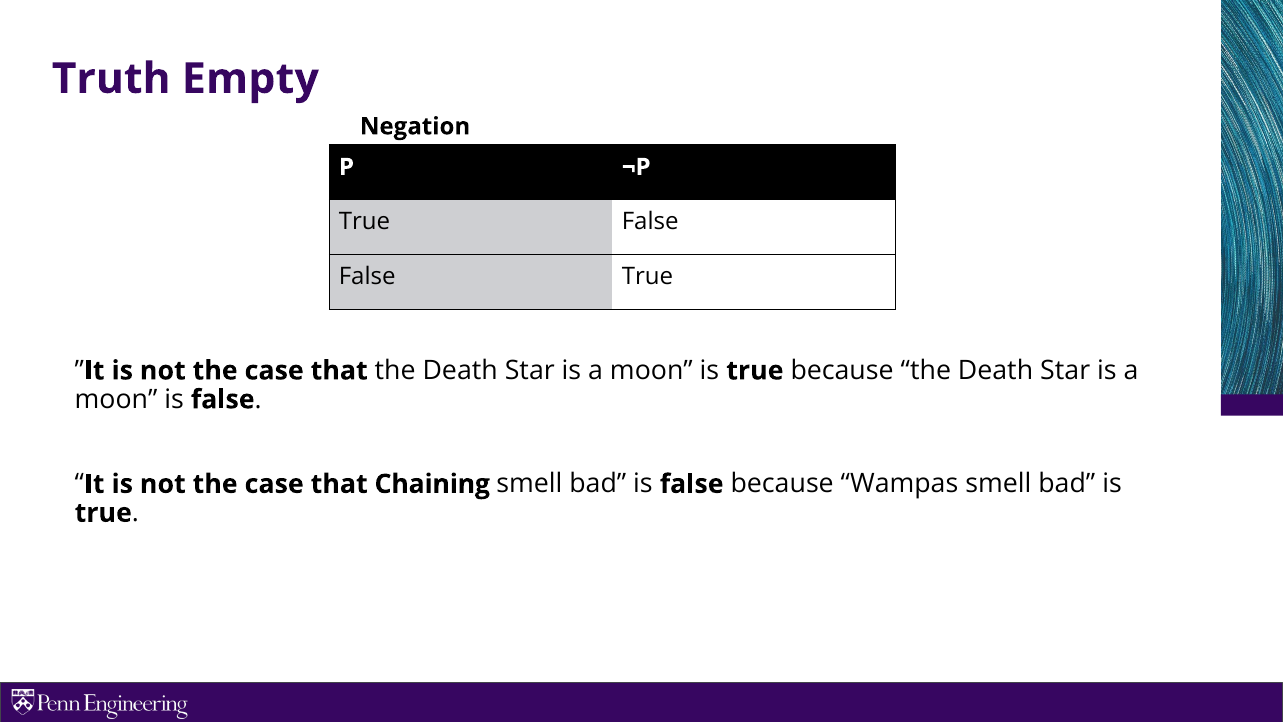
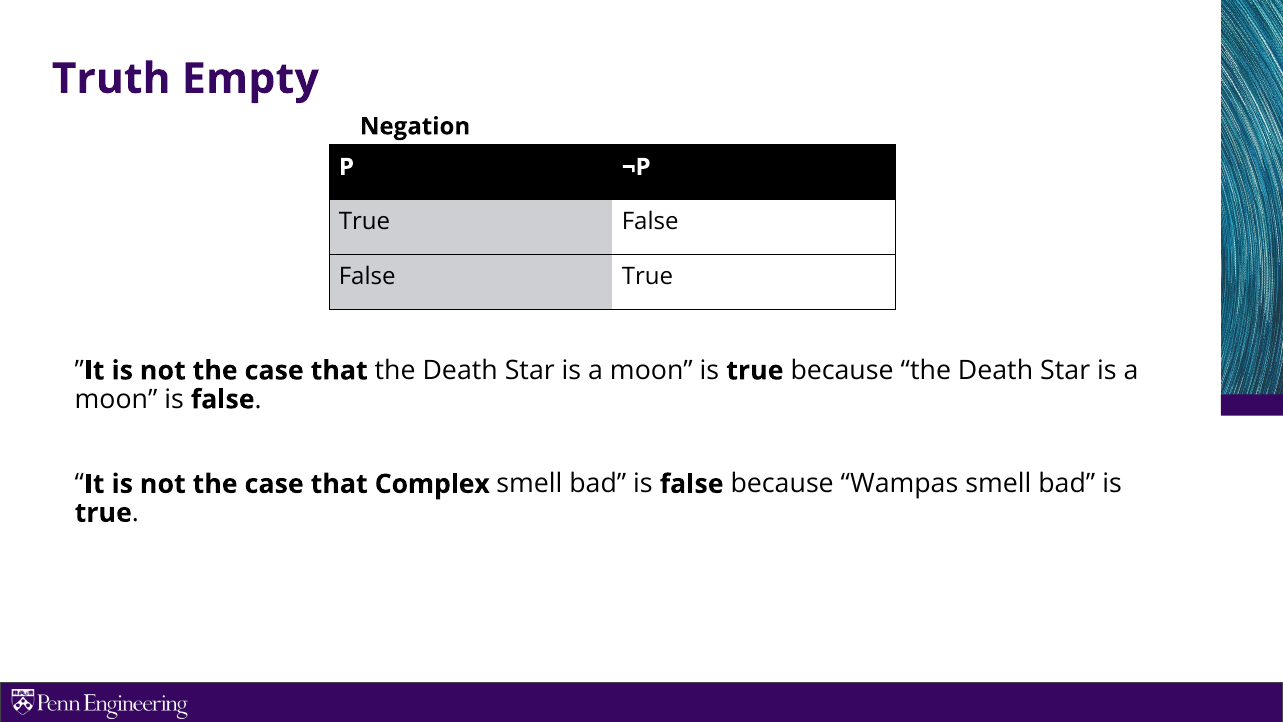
Chaining: Chaining -> Complex (432, 484)
